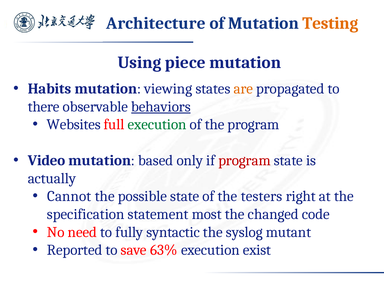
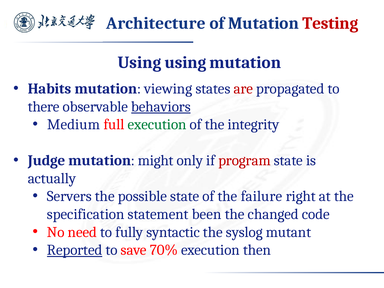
Testing colour: orange -> red (330, 23)
Using piece: piece -> using (185, 62)
are colour: orange -> red (243, 89)
Websites: Websites -> Medium (74, 125)
the program: program -> integrity (253, 125)
Video: Video -> Judge (47, 160)
based: based -> might (156, 160)
Cannot: Cannot -> Servers (69, 196)
testers: testers -> failure (261, 196)
most: most -> been (207, 214)
Reported underline: none -> present (75, 250)
63%: 63% -> 70% (164, 250)
exist: exist -> then (257, 250)
